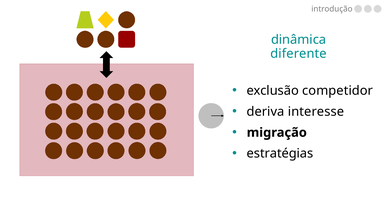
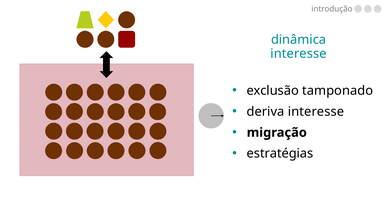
diferente: diferente -> interesse (299, 54)
competidor: competidor -> tamponado (338, 91)
